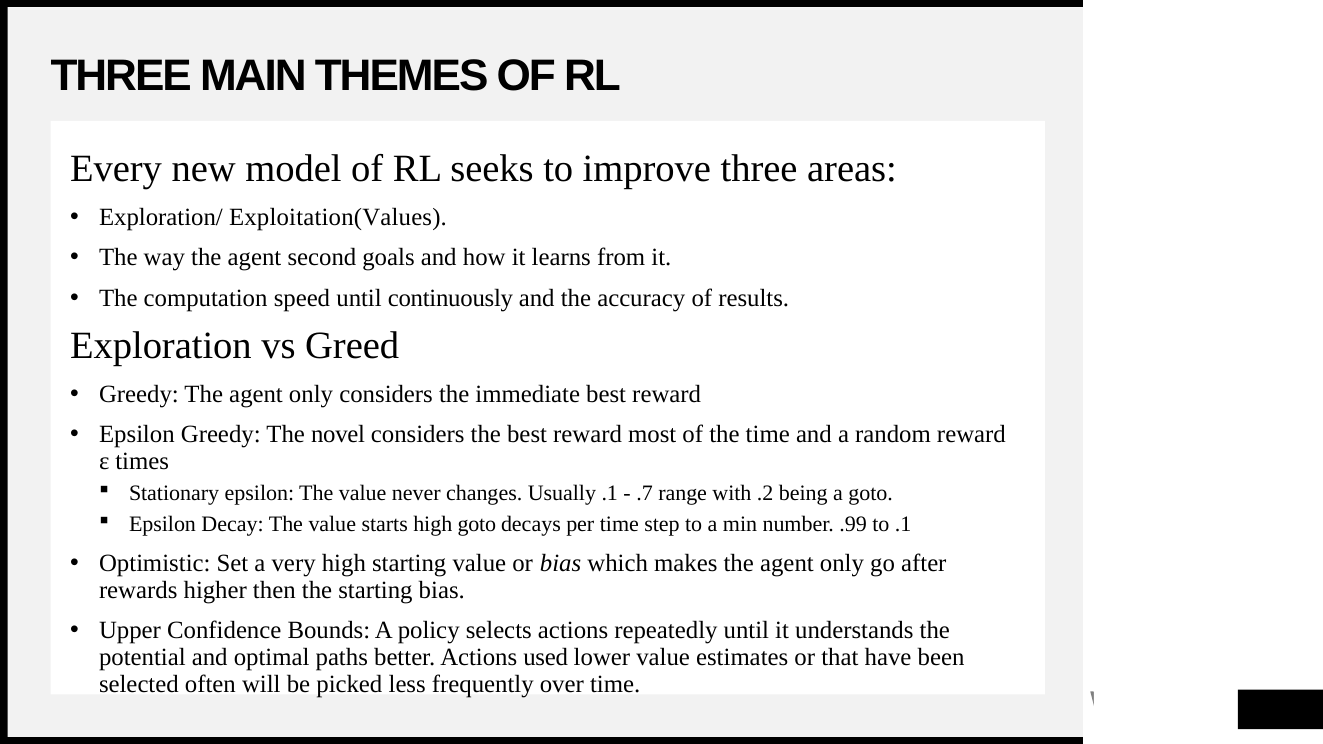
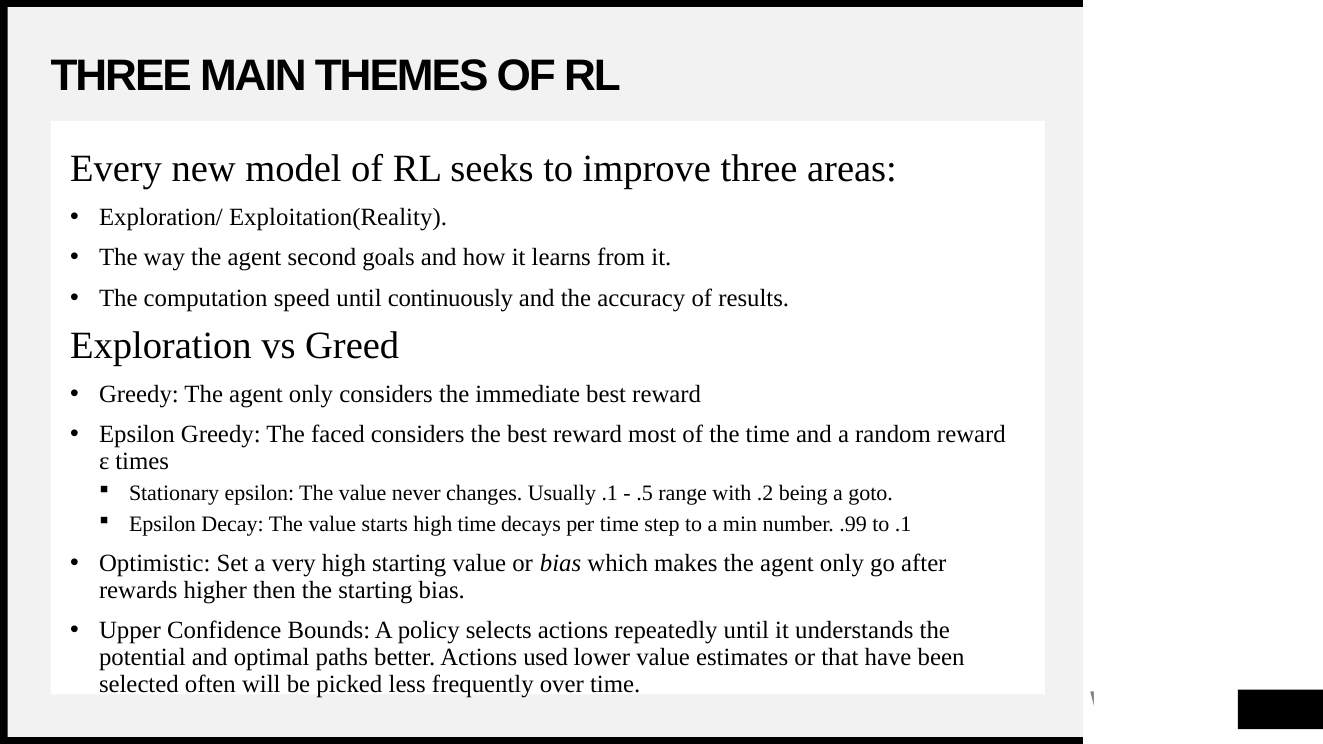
Exploitation(Values: Exploitation(Values -> Exploitation(Reality (338, 217)
novel: novel -> faced (338, 435)
.7: .7 -> .5 (645, 494)
high goto: goto -> time (477, 524)
